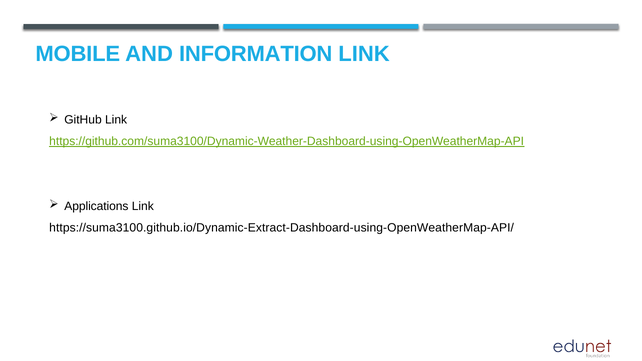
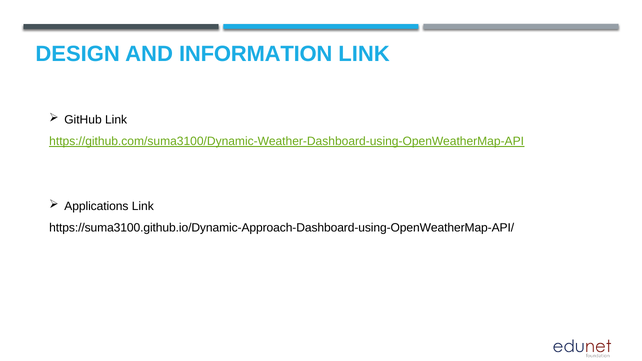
MOBILE: MOBILE -> DESIGN (78, 54)
https://suma3100.github.io/Dynamic-Extract-Dashboard-using-OpenWeatherMap-API/: https://suma3100.github.io/Dynamic-Extract-Dashboard-using-OpenWeatherMap-API/ -> https://suma3100.github.io/Dynamic-Approach-Dashboard-using-OpenWeatherMap-API/ (282, 228)
